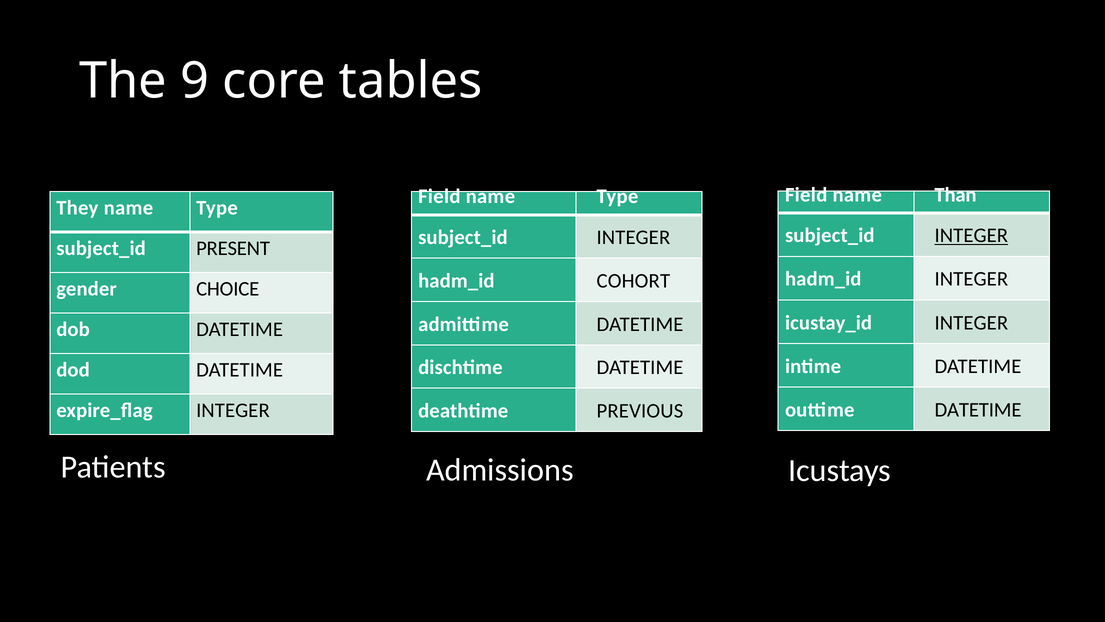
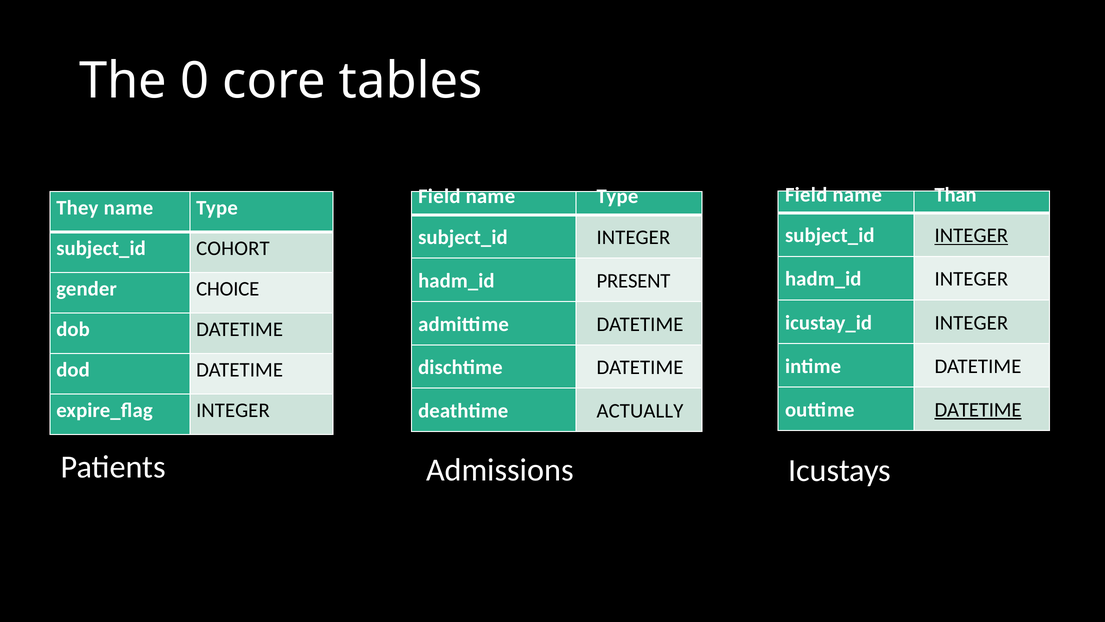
9: 9 -> 0 (195, 81)
PRESENT: PRESENT -> COHORT (233, 248)
COHORT: COHORT -> PRESENT (634, 281)
DATETIME underline: none -> present (978, 410)
PREVIOUS: PREVIOUS -> ACTUALLY (640, 411)
